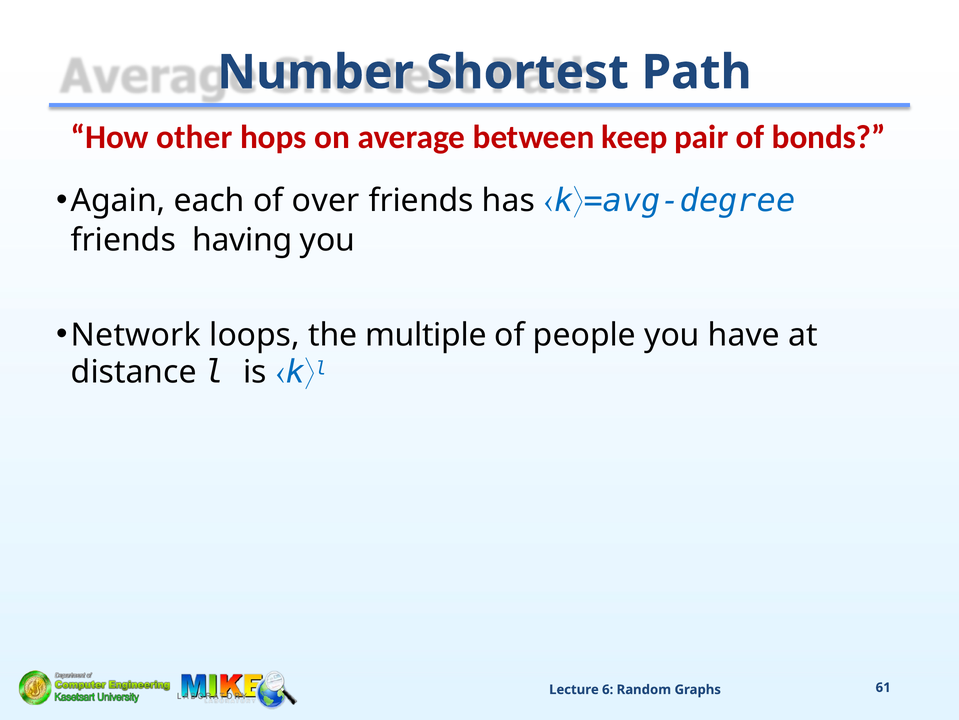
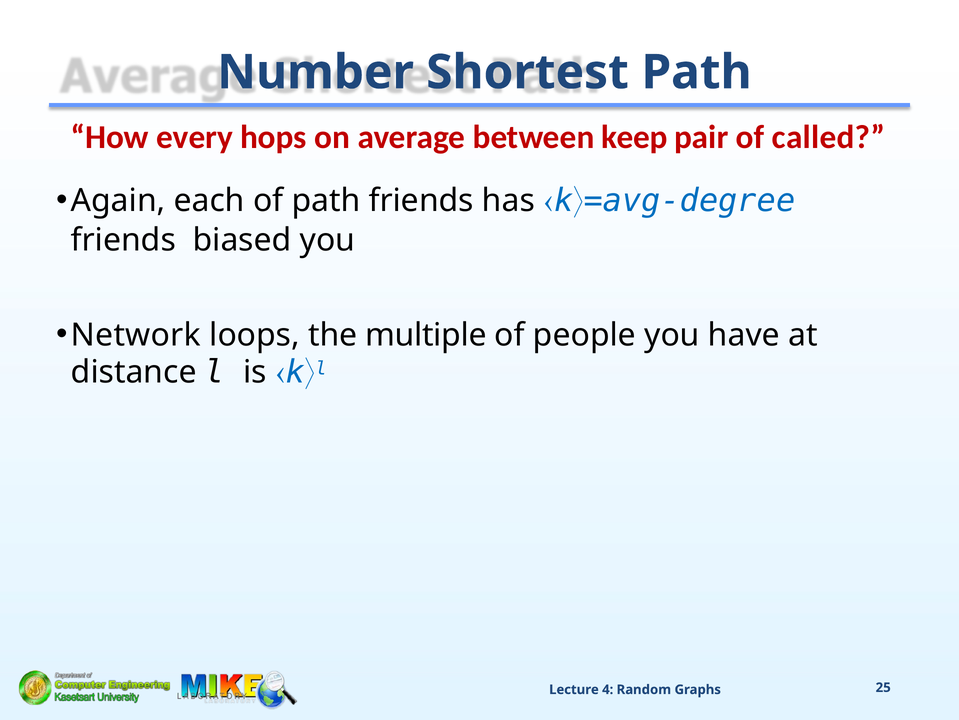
other: other -> every (195, 137)
bonds: bonds -> called (829, 137)
of over: over -> path (326, 201)
having: having -> biased (242, 240)
6: 6 -> 4 (608, 689)
61: 61 -> 25 (883, 687)
